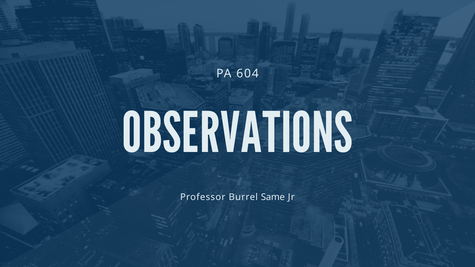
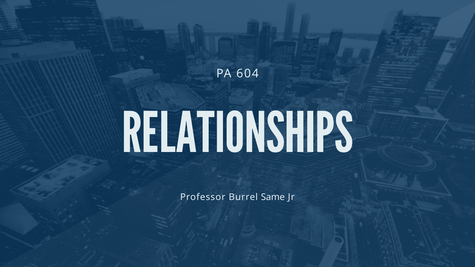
OBSERVATIONS: OBSERVATIONS -> RELATIONSHIPS (238, 134)
